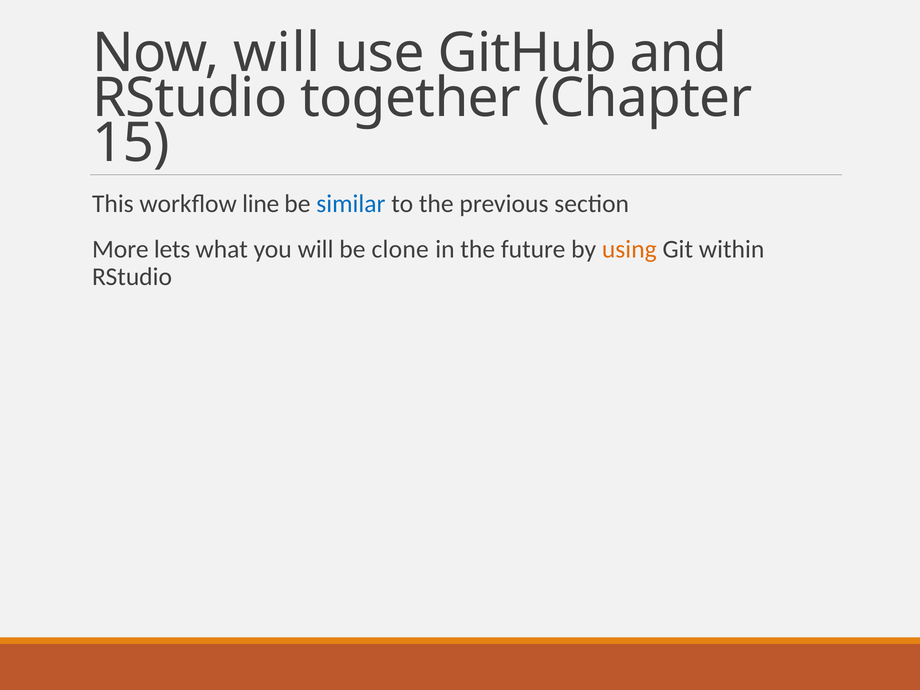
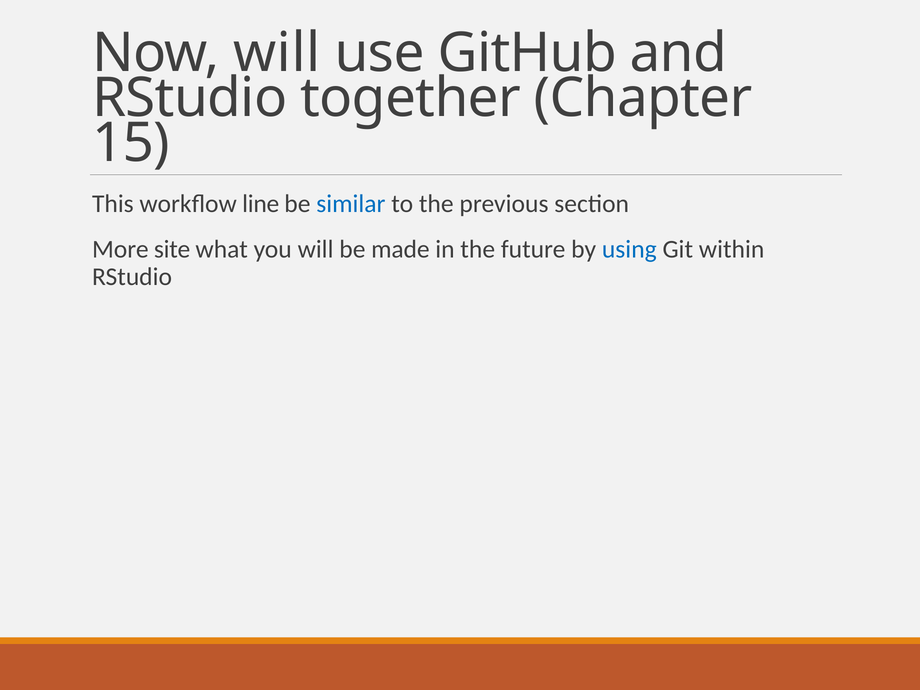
lets: lets -> site (172, 249)
clone: clone -> made (400, 249)
using colour: orange -> blue (629, 249)
